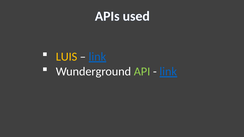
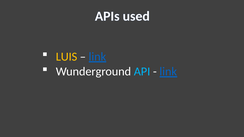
API colour: light green -> light blue (142, 72)
